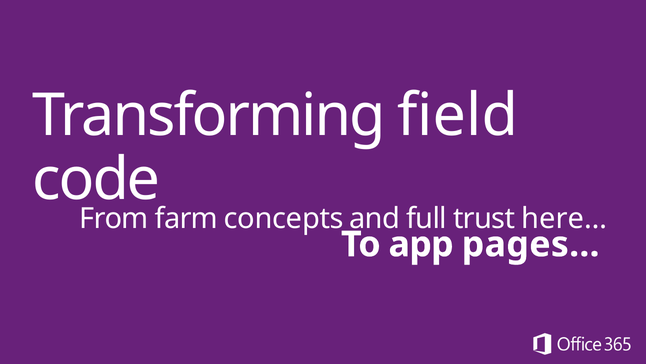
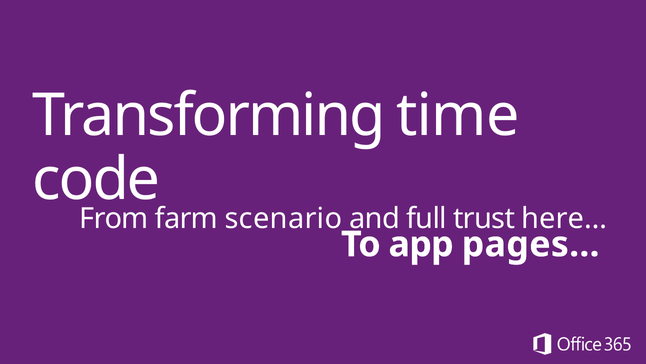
field: field -> time (458, 115)
concepts: concepts -> scenario (283, 218)
